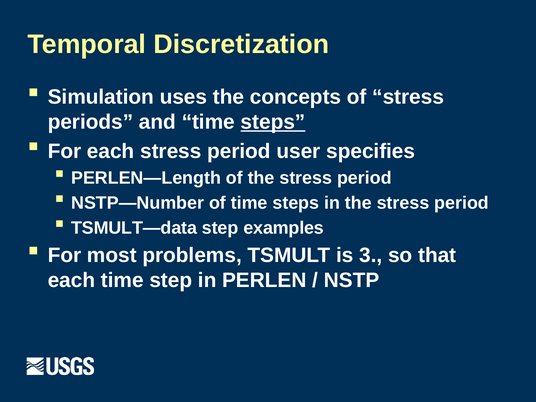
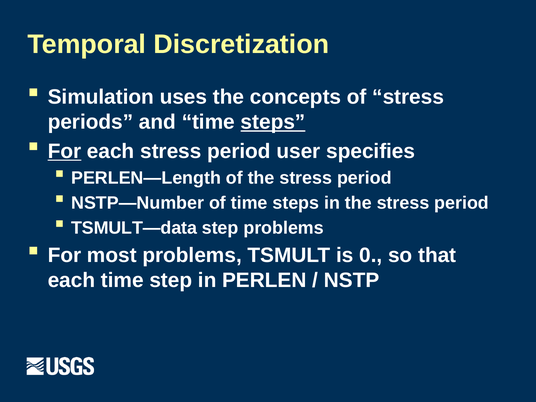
For underline: none -> present (64, 151)
step examples: examples -> problems (284, 228)
3: 3 -> 0 (371, 255)
